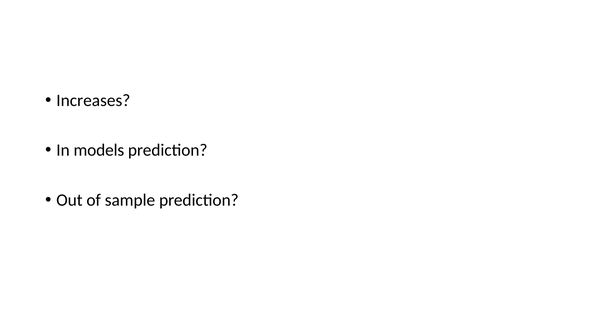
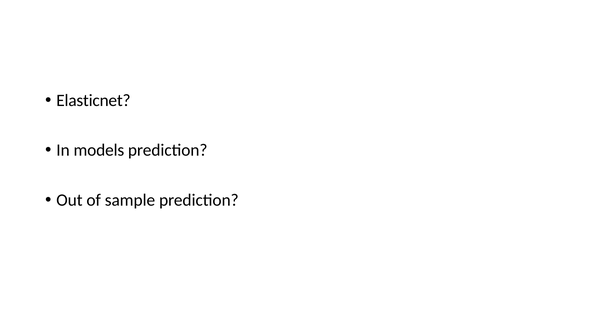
Increases: Increases -> Elasticnet (93, 100)
